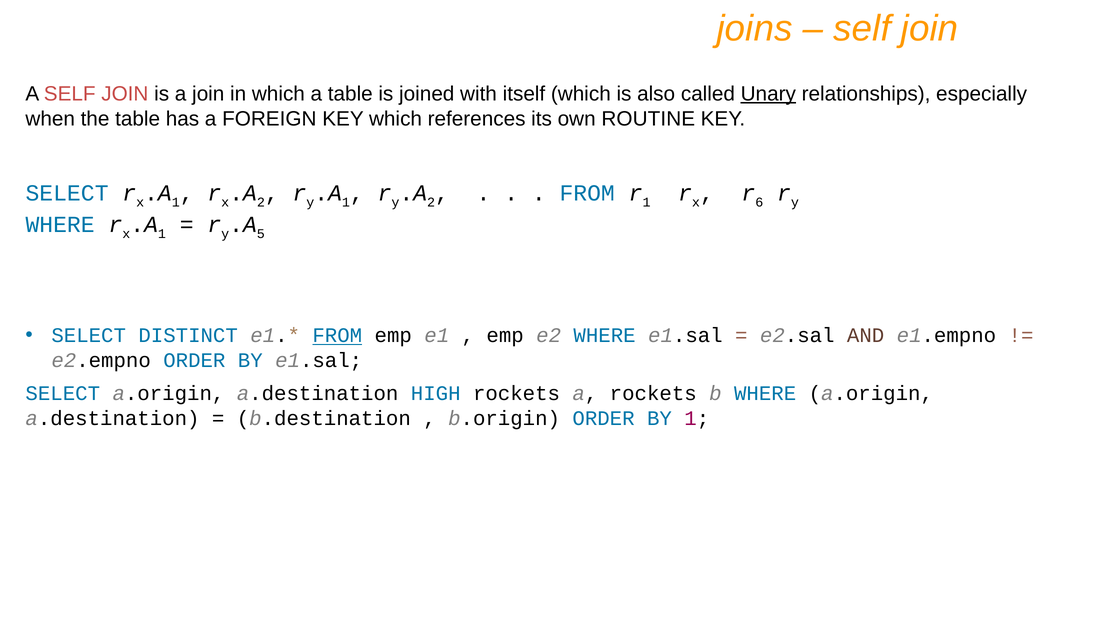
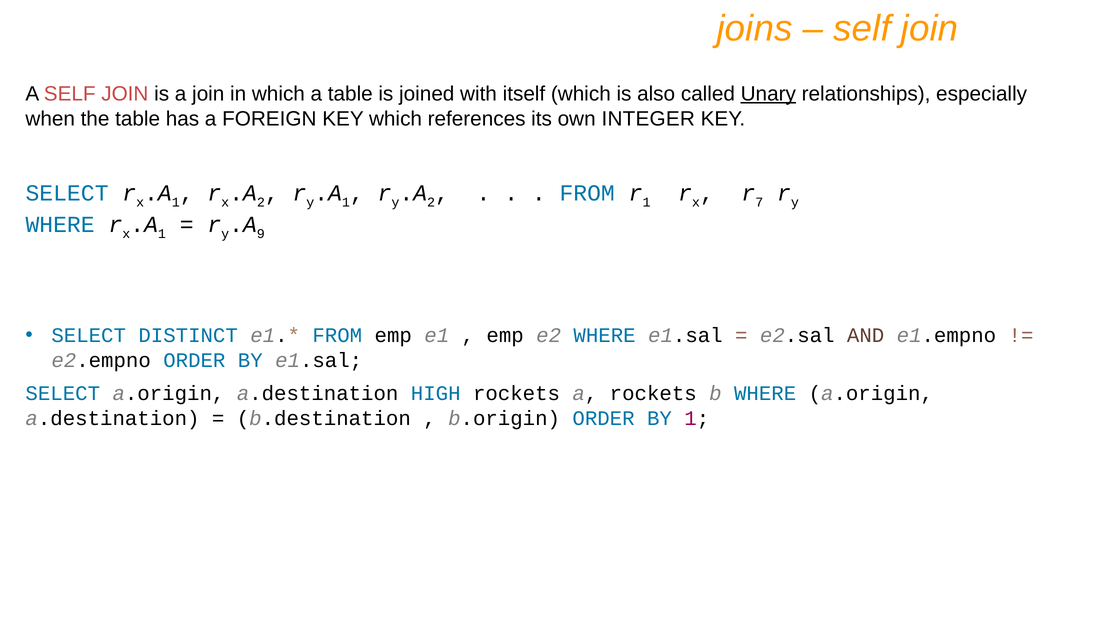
ROUTINE: ROUTINE -> INTEGER (648, 119)
6: 6 -> 7 (759, 202)
5: 5 -> 9 (261, 234)
FROM underline: present -> none (337, 335)
